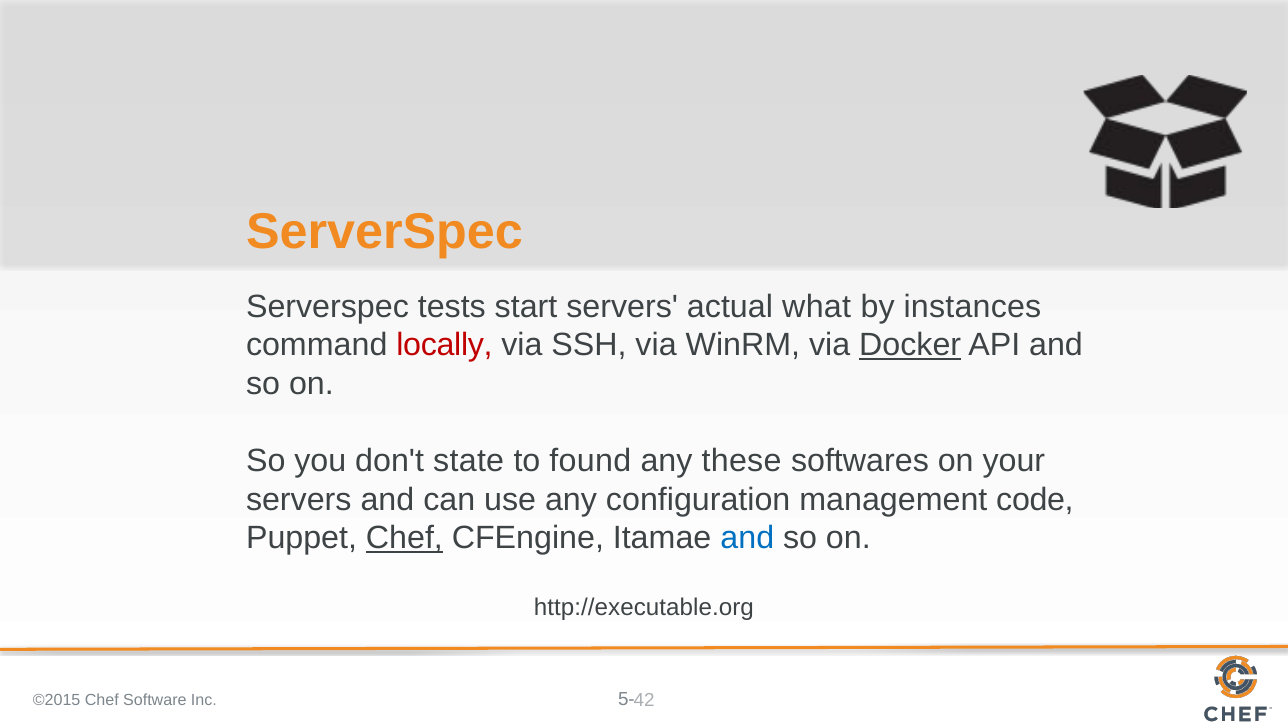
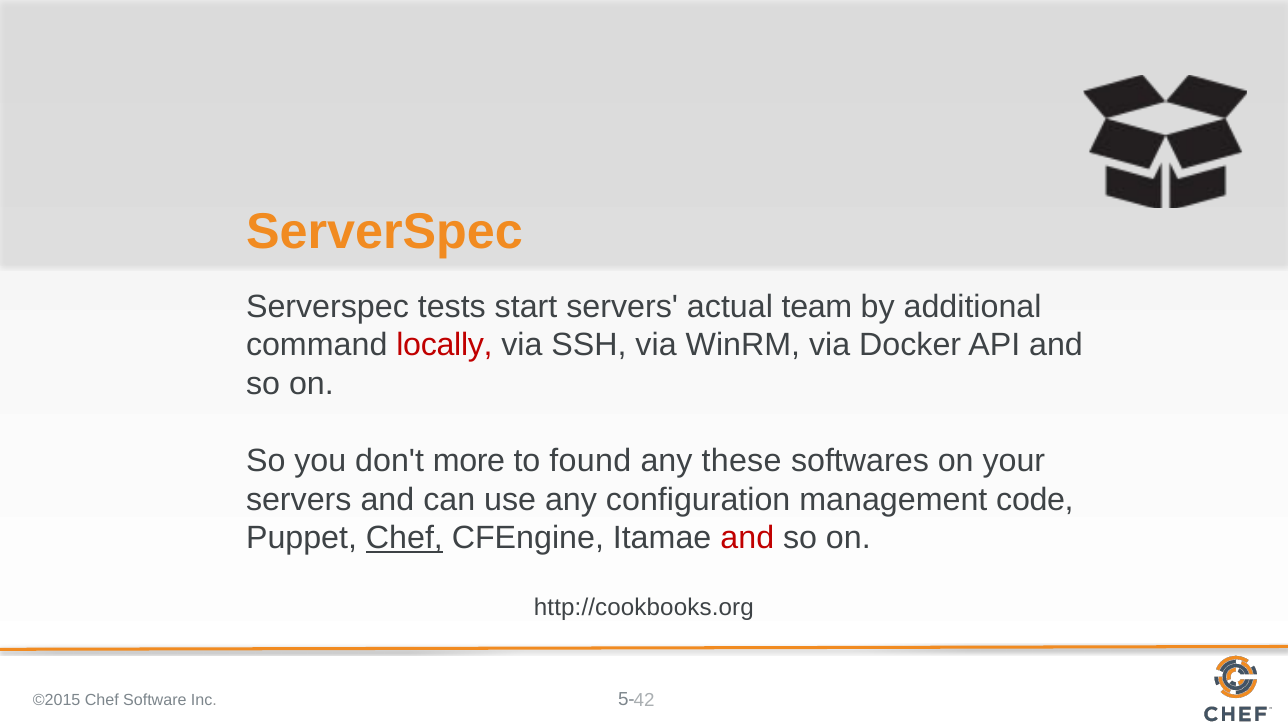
what: what -> team (817, 307)
instances: instances -> additional (973, 307)
Docker underline: present -> none (910, 345)
state: state -> more (469, 461)
and colour: blue -> red (747, 539)
http://executable.org: http://executable.org -> http://cookbooks.org (644, 608)
